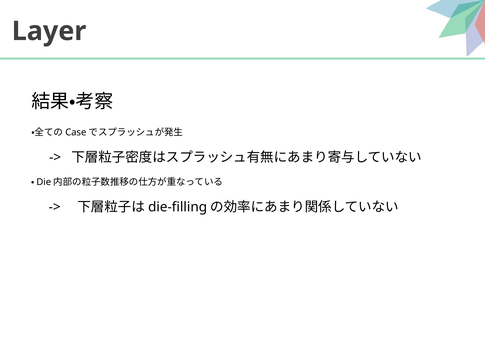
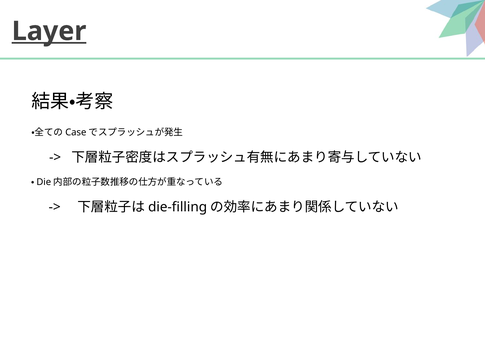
Layer underline: none -> present (49, 31)
